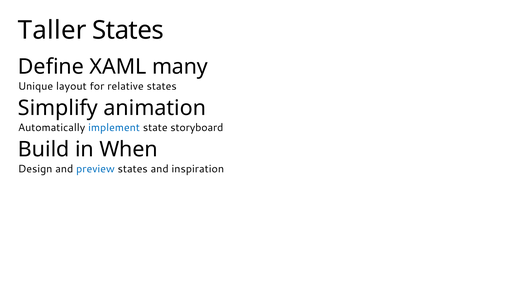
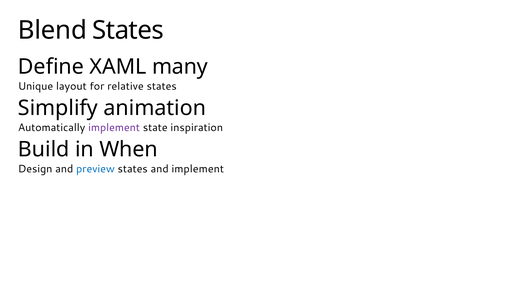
Taller: Taller -> Blend (52, 30)
implement colour: blue -> purple (114, 128)
storyboard: storyboard -> inspiration (197, 128)
and inspiration: inspiration -> implement (198, 169)
